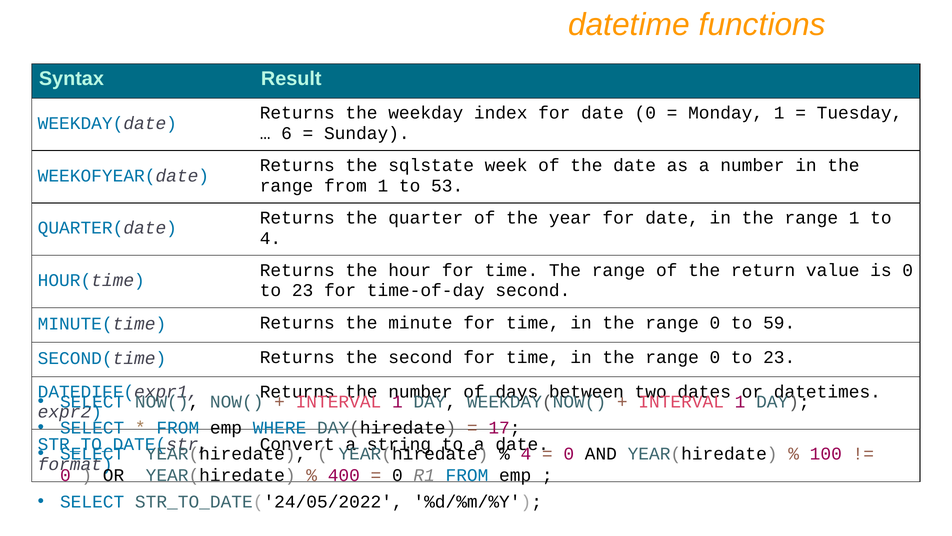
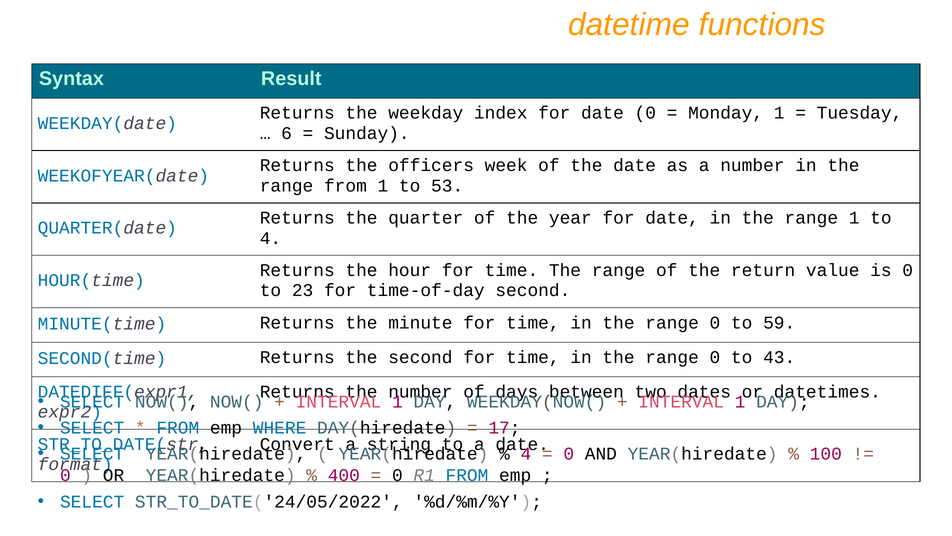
sqlstate: sqlstate -> officers (431, 165)
range 0 to 23: 23 -> 43 (779, 357)
